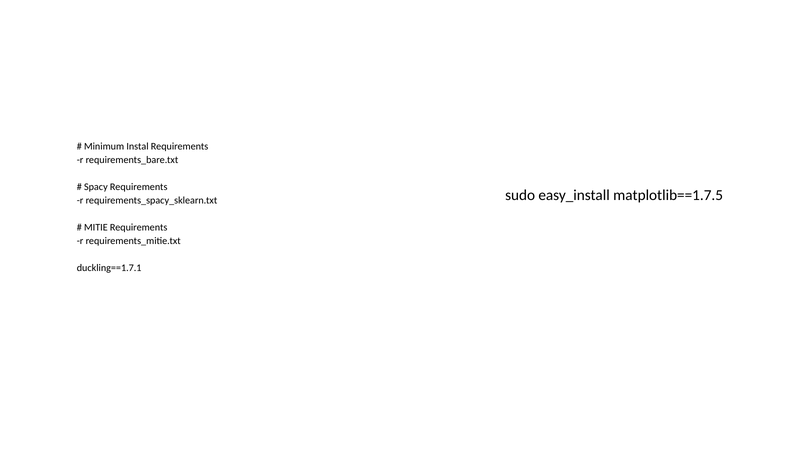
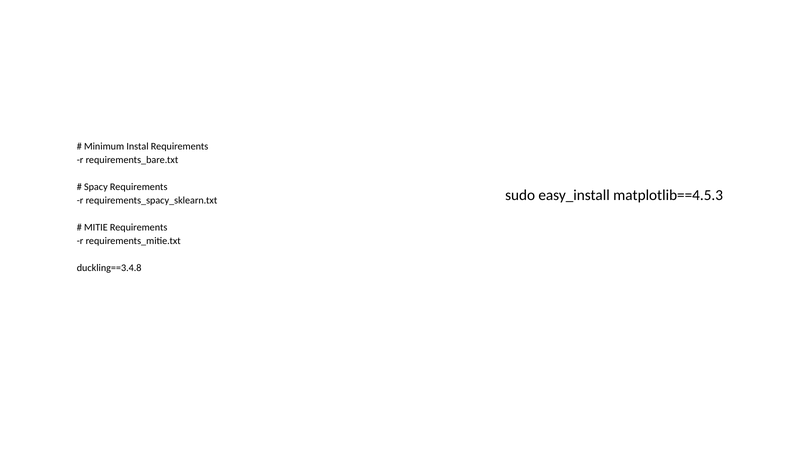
matplotlib==1.7.5: matplotlib==1.7.5 -> matplotlib==4.5.3 (668, 195)
duckling==1.7.1: duckling==1.7.1 -> duckling==3.4.8 (109, 268)
